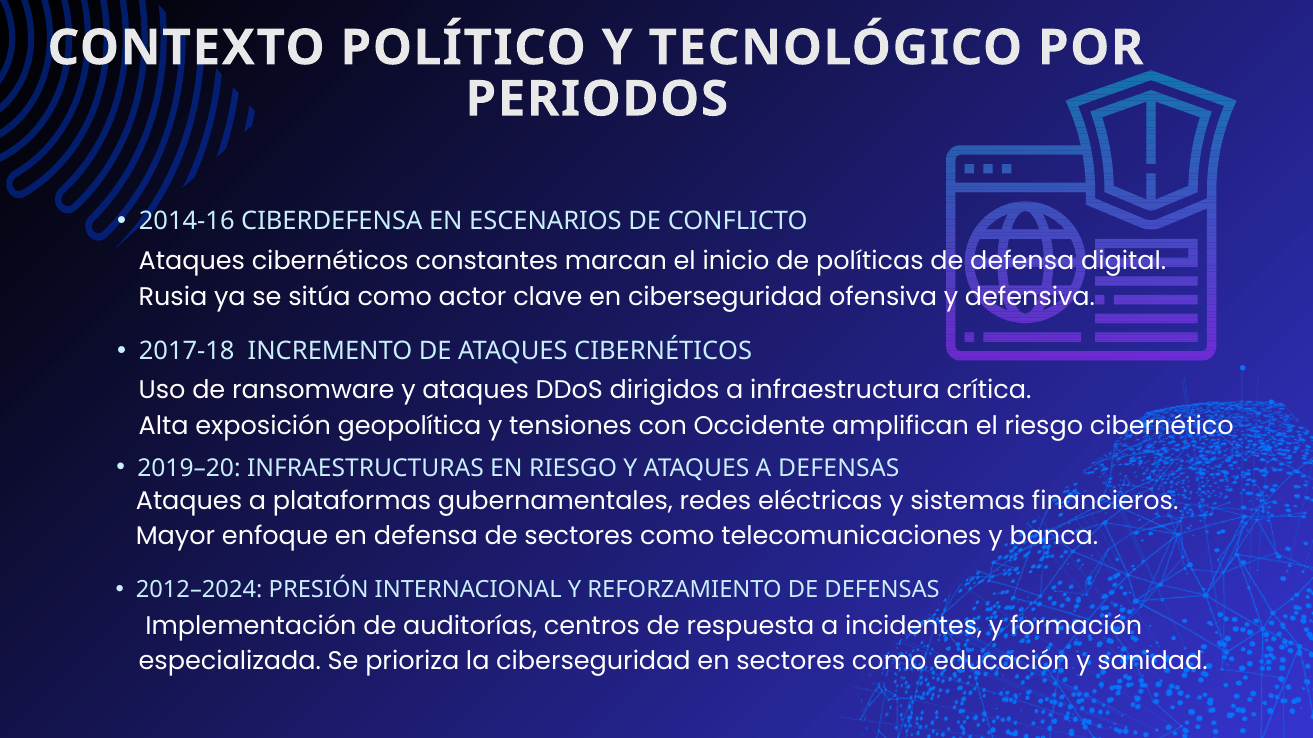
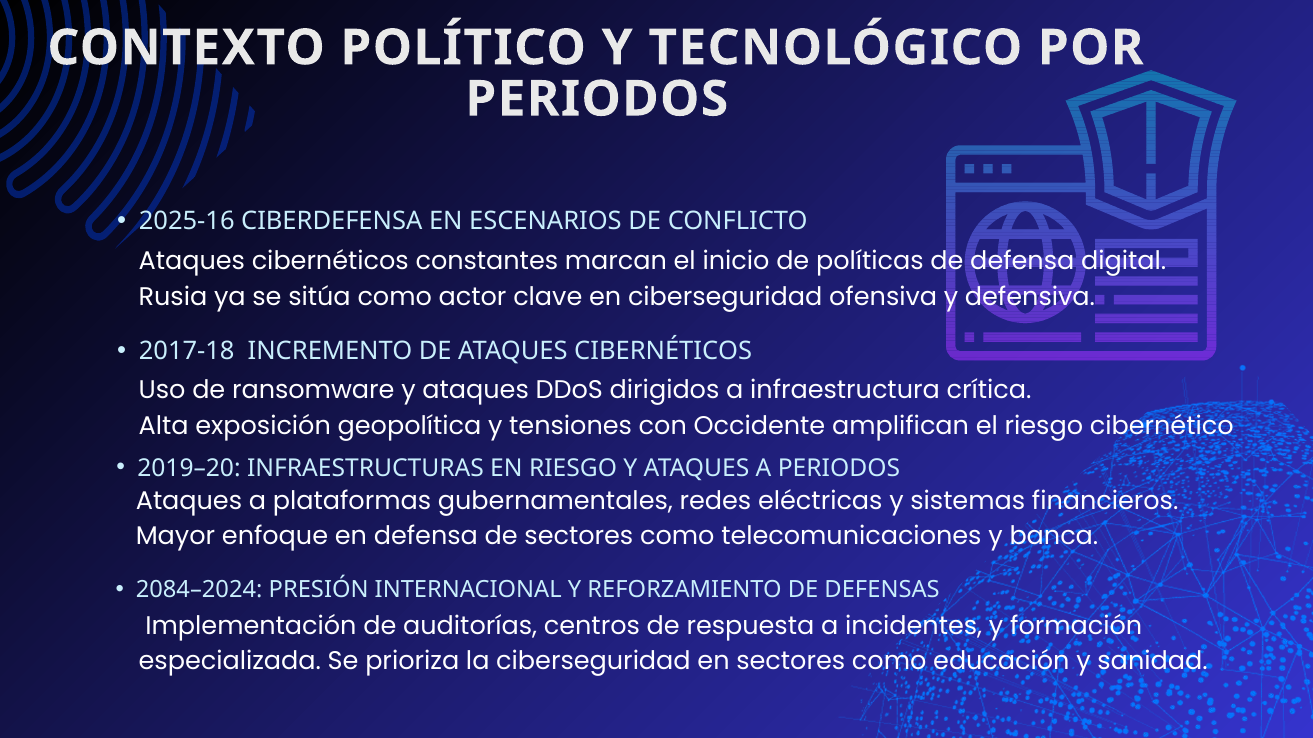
2014-16: 2014-16 -> 2025-16 (187, 222)
A DEFENSAS: DEFENSAS -> PERIODOS (839, 468)
2012–2024: 2012–2024 -> 2084–2024 (199, 590)
